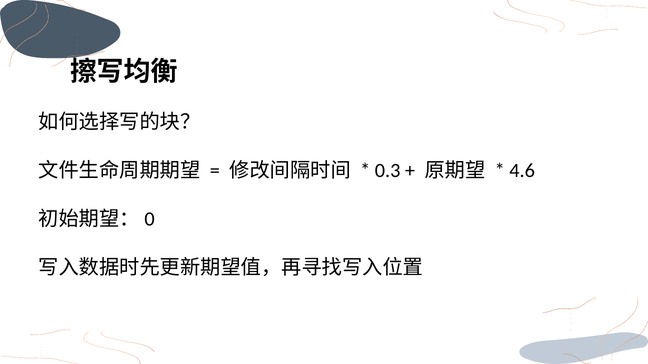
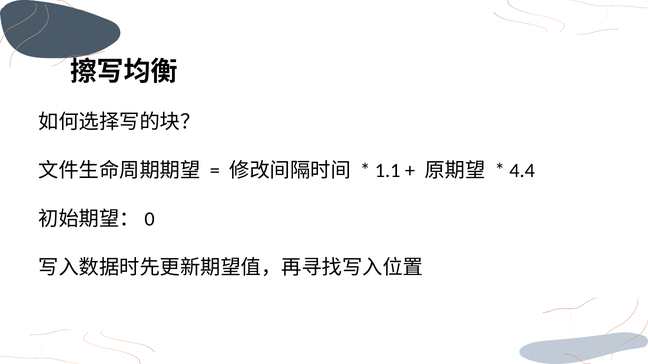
0.3: 0.3 -> 1.1 (388, 171)
4.6: 4.6 -> 4.4 (522, 171)
